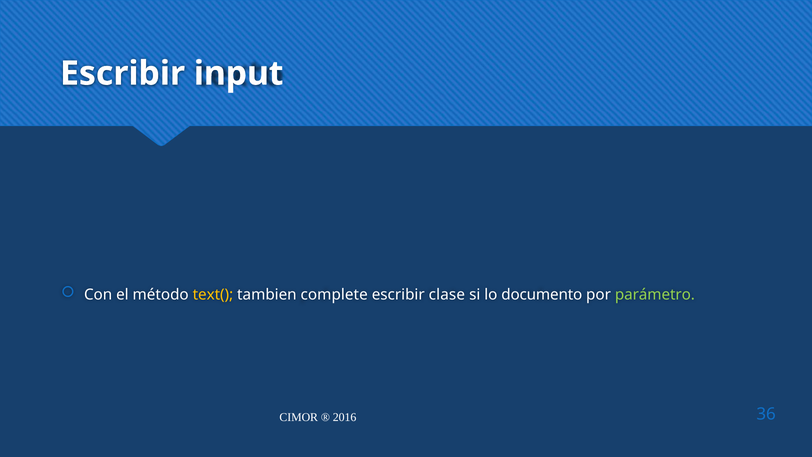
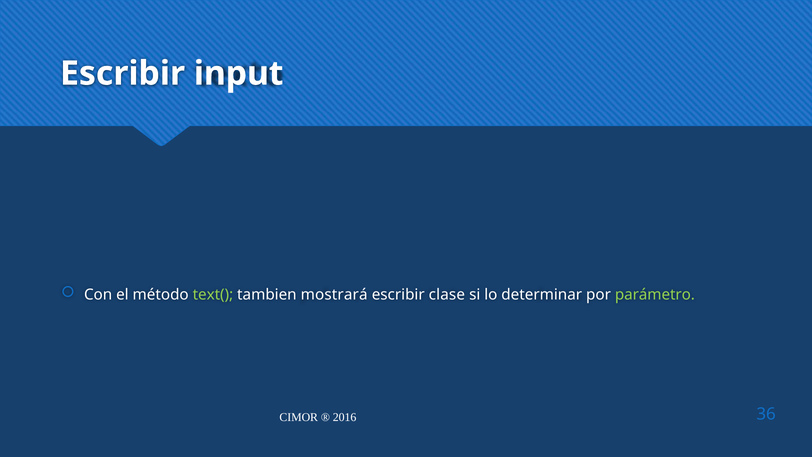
text( colour: yellow -> light green (213, 295)
complete: complete -> mostrará (334, 295)
documento: documento -> determinar (542, 295)
